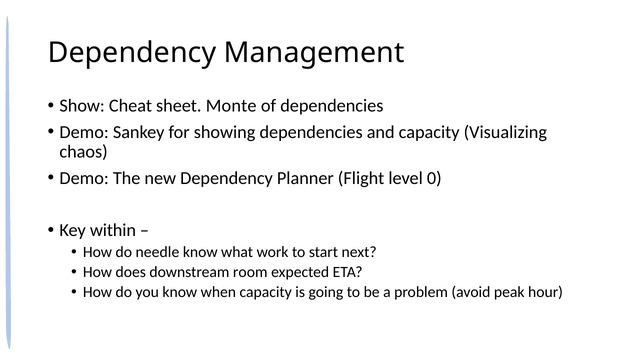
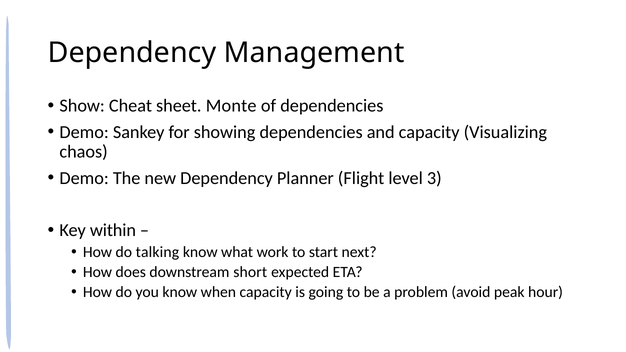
0: 0 -> 3 (434, 178)
needle: needle -> talking (157, 252)
room: room -> short (250, 272)
